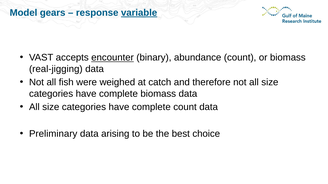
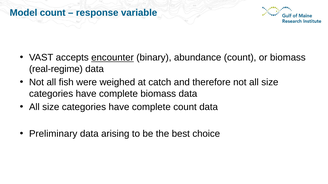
Model gears: gears -> count (53, 13)
variable underline: present -> none (139, 13)
real-jigging: real-jigging -> real-regime (56, 69)
